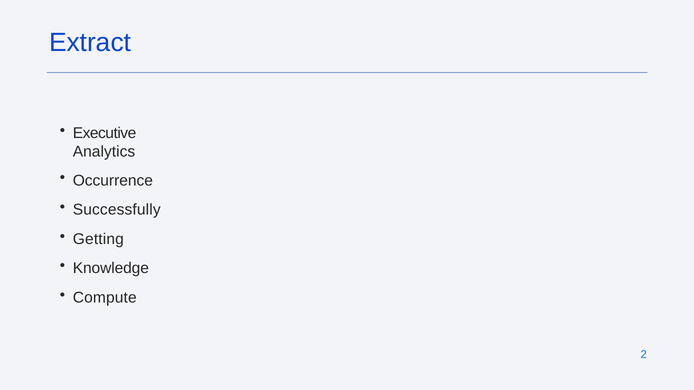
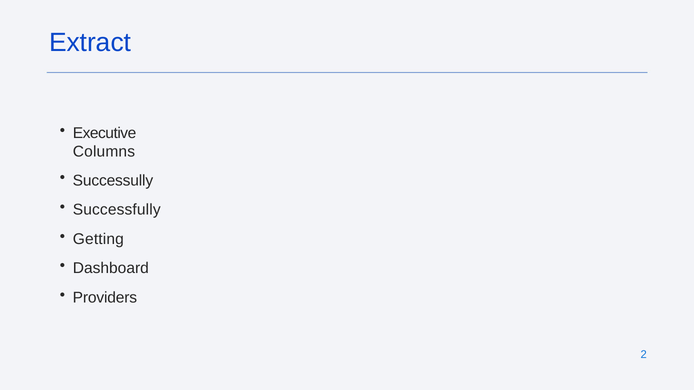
Analytics: Analytics -> Columns (104, 152)
Occurrence: Occurrence -> Successully (113, 181)
Knowledge: Knowledge -> Dashboard (111, 268)
Compute: Compute -> Providers (105, 298)
